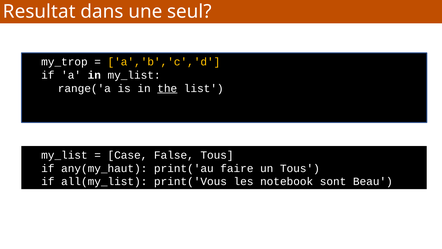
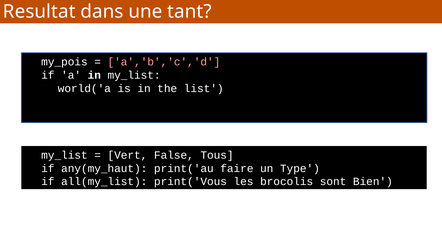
seul: seul -> tant (189, 12)
my_trop: my_trop -> my_pois (64, 62)
a','b','c','d colour: yellow -> pink (164, 62)
range('a: range('a -> world('a (84, 88)
the underline: present -> none (167, 88)
Case: Case -> Vert (127, 155)
un Tous: Tous -> Type (300, 168)
notebook: notebook -> brocolis (287, 181)
Beau: Beau -> Bien (373, 181)
